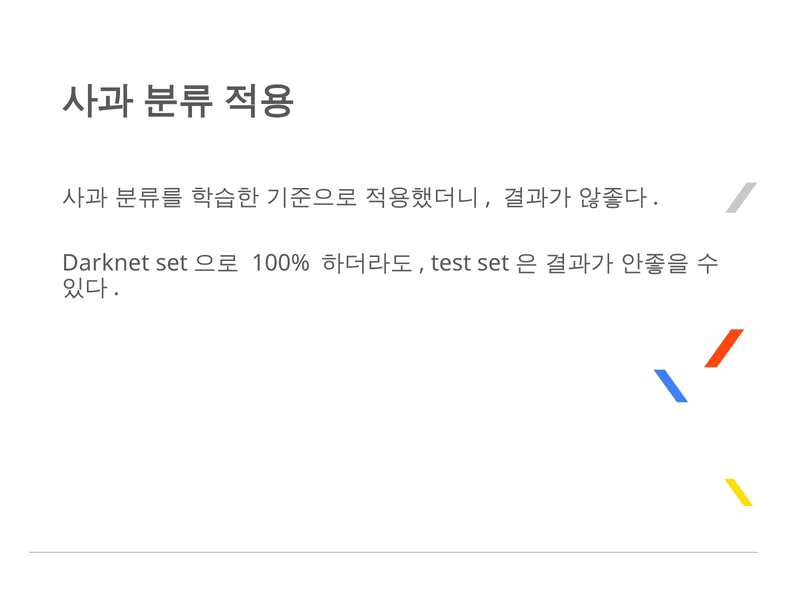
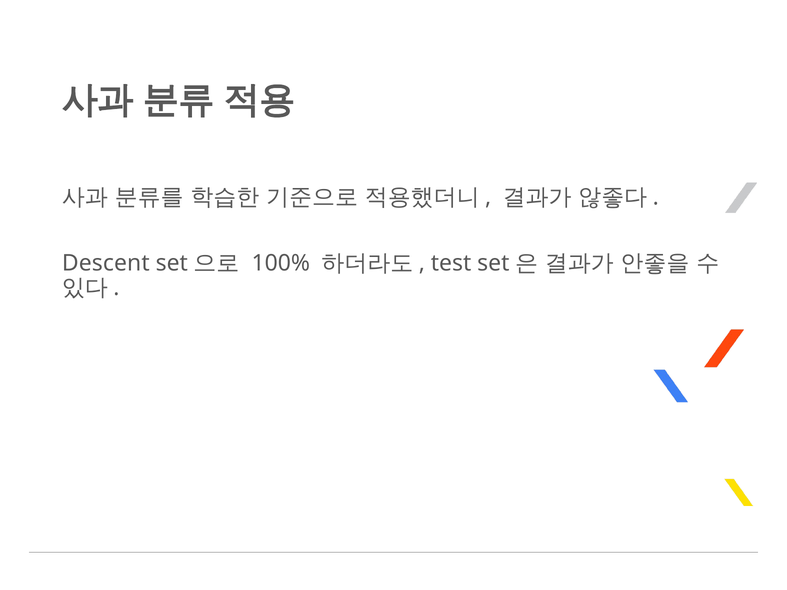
Darknet: Darknet -> Descent (106, 263)
